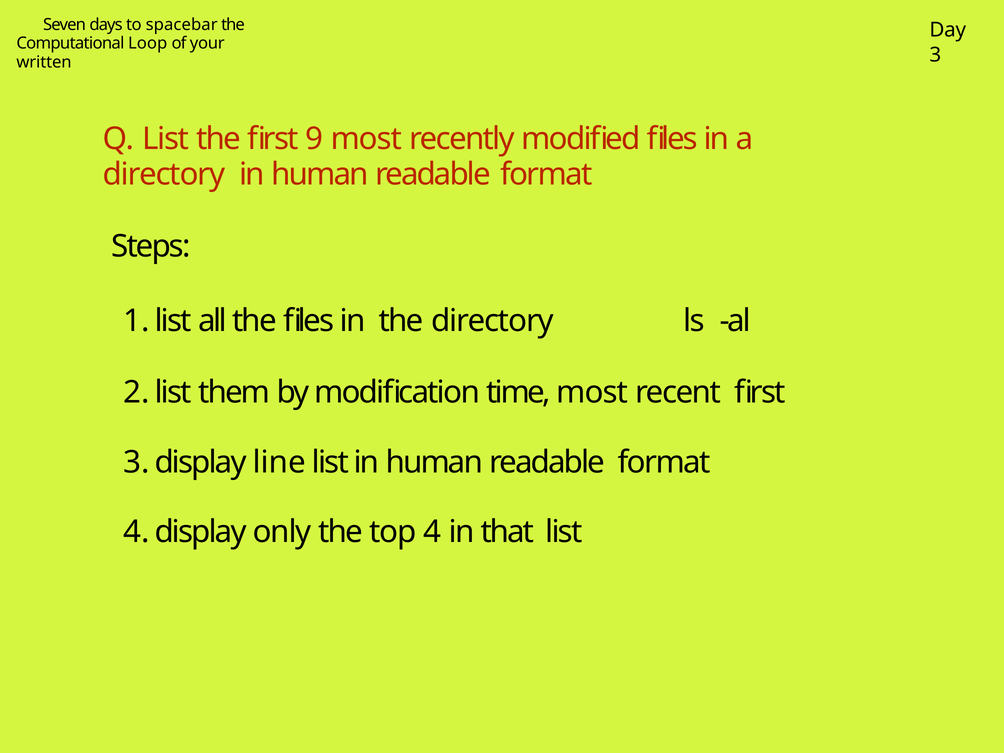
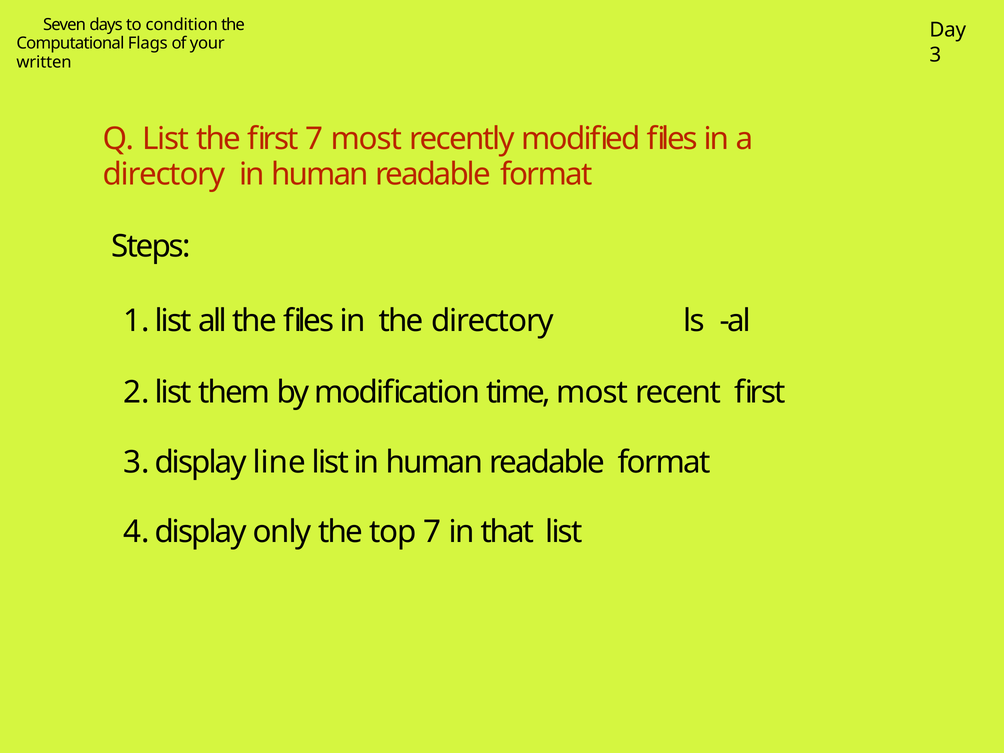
spacebar: spacebar -> condition (182, 25)
Loop: Loop -> Flags (148, 43)
first 9: 9 -> 7 (314, 139)
top 4: 4 -> 7 (432, 532)
